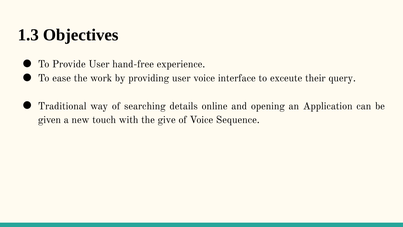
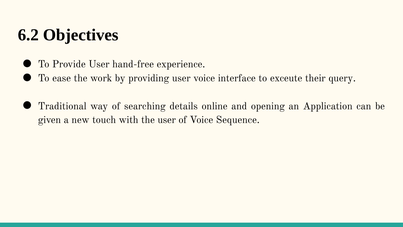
1.3: 1.3 -> 6.2 (28, 35)
the give: give -> user (167, 120)
